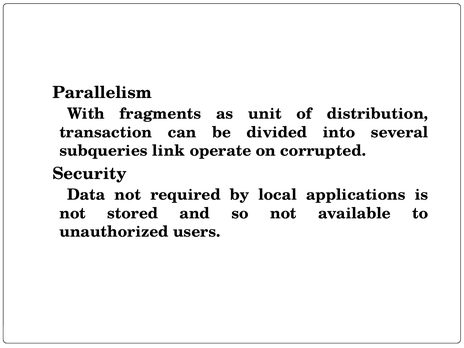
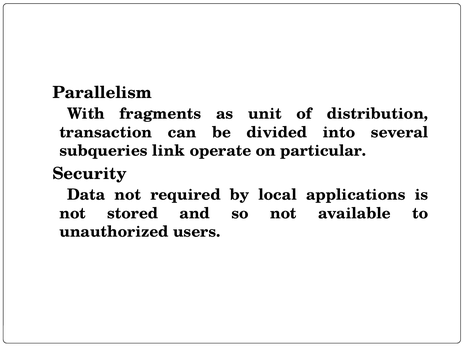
corrupted: corrupted -> particular (323, 151)
